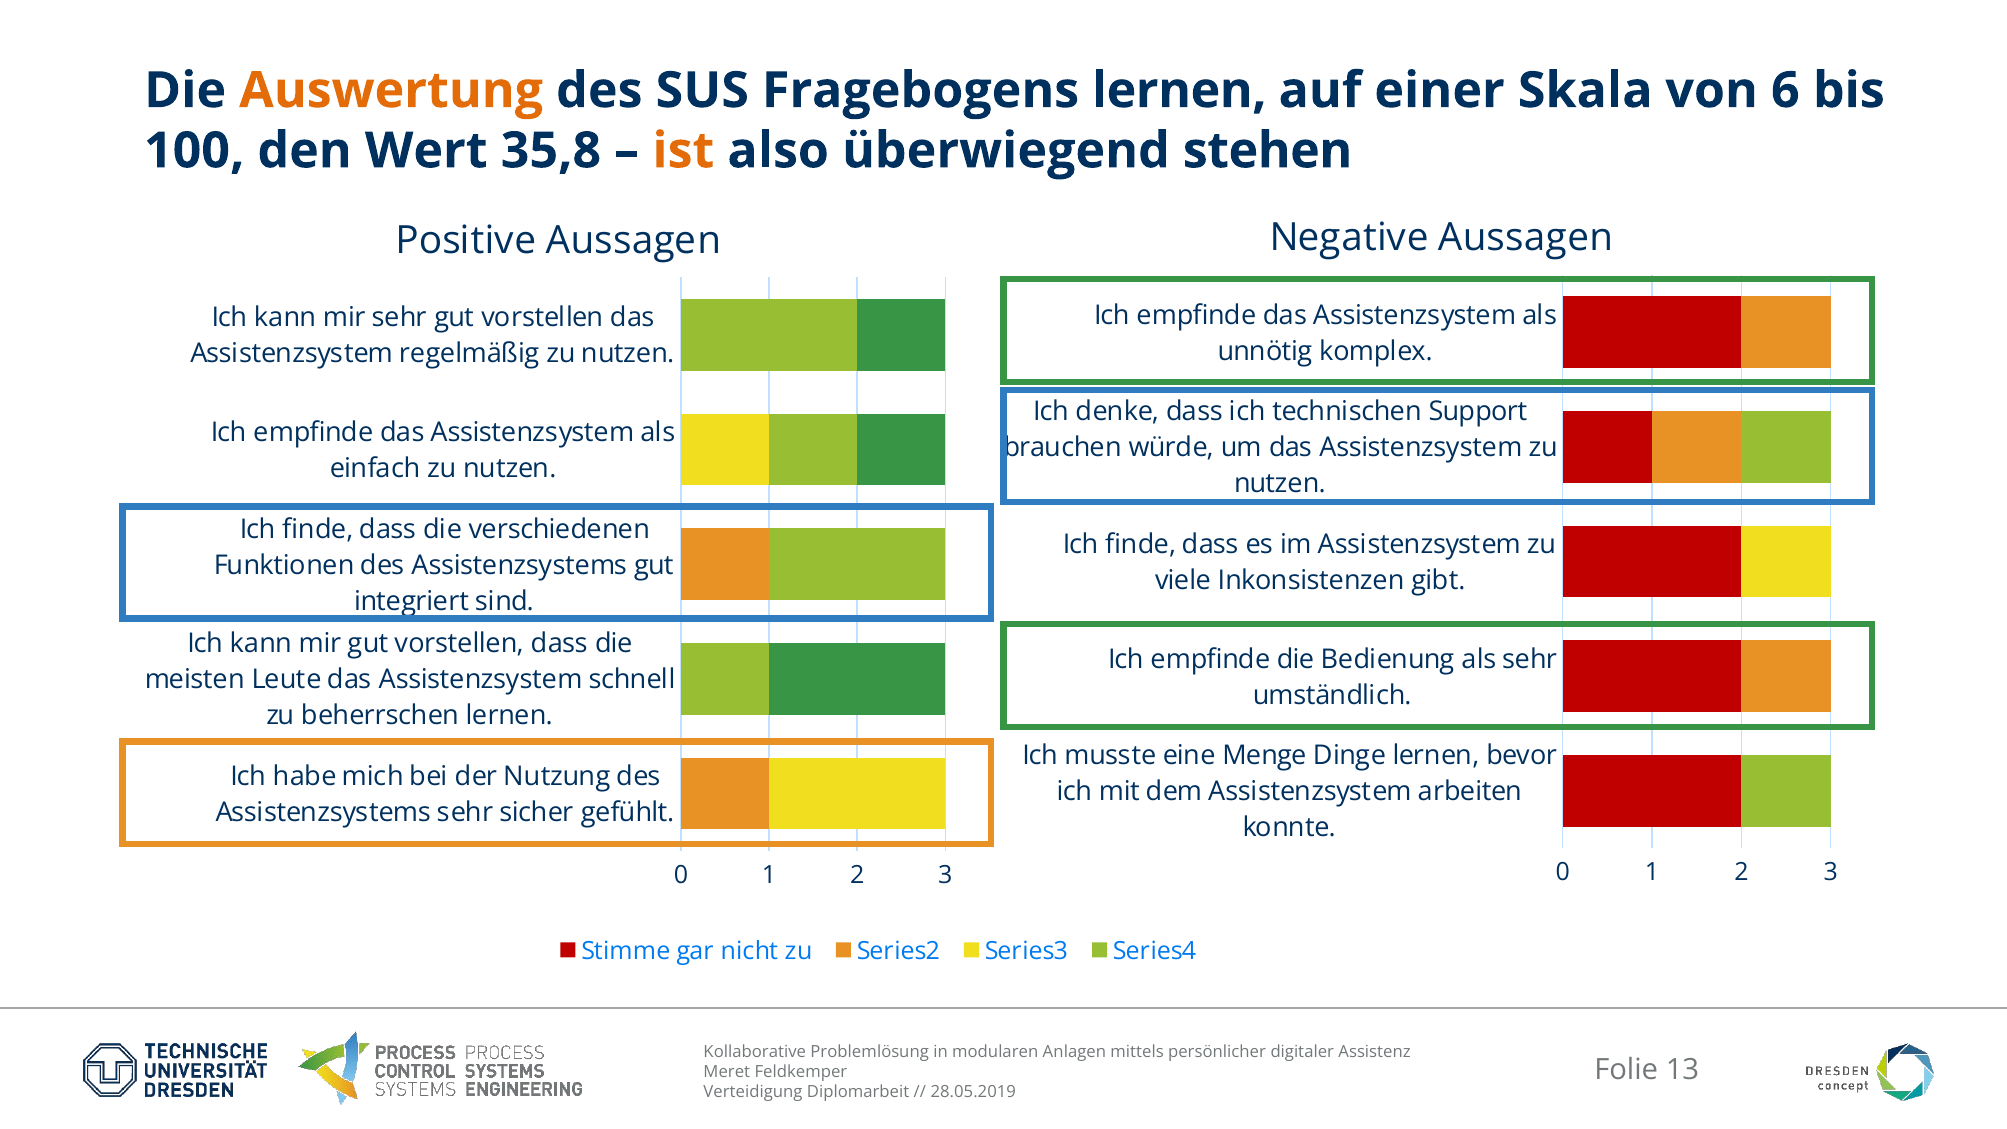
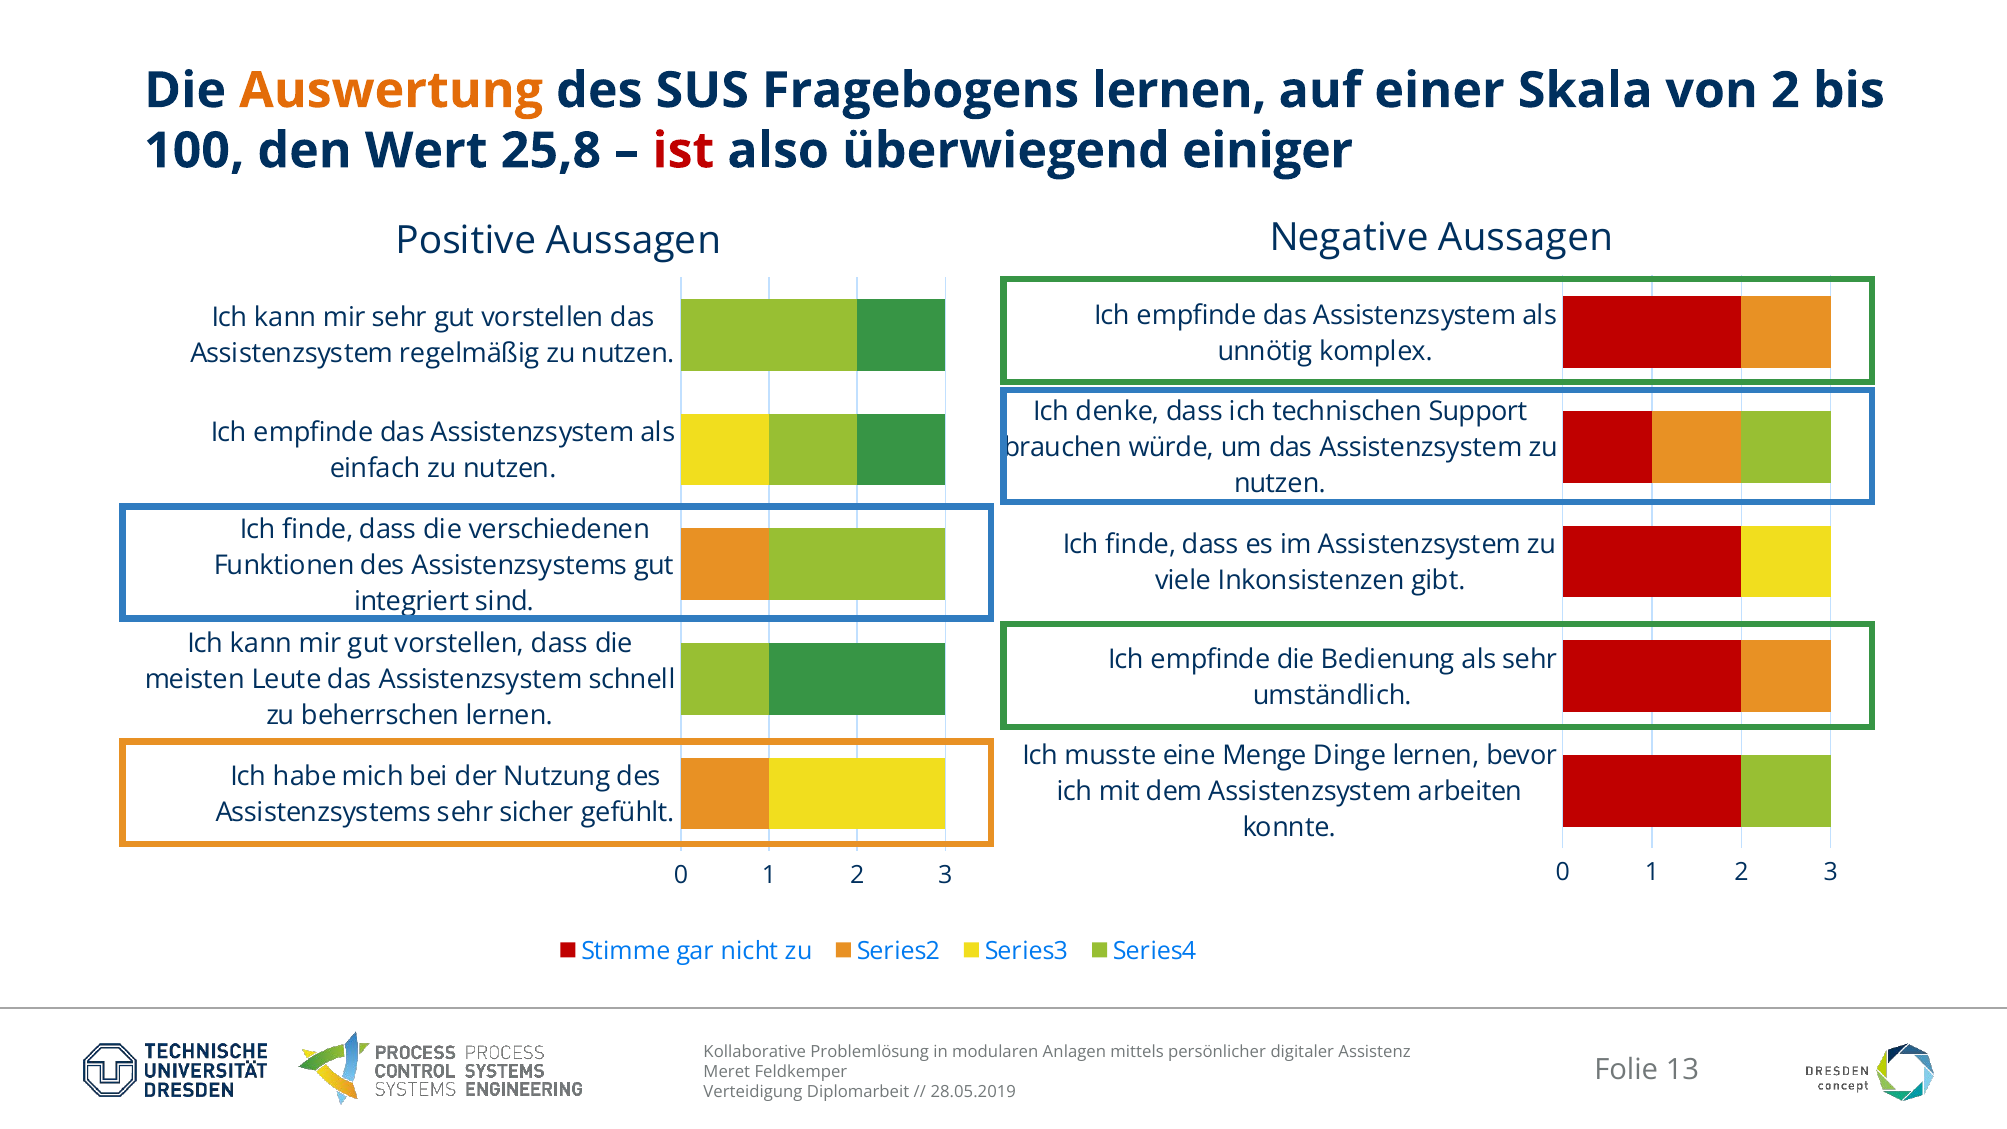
von 6: 6 -> 2 (1785, 91)
35,8: 35,8 -> 25,8 (551, 151)
ist colour: orange -> red (683, 151)
stehen: stehen -> einiger (1268, 151)
